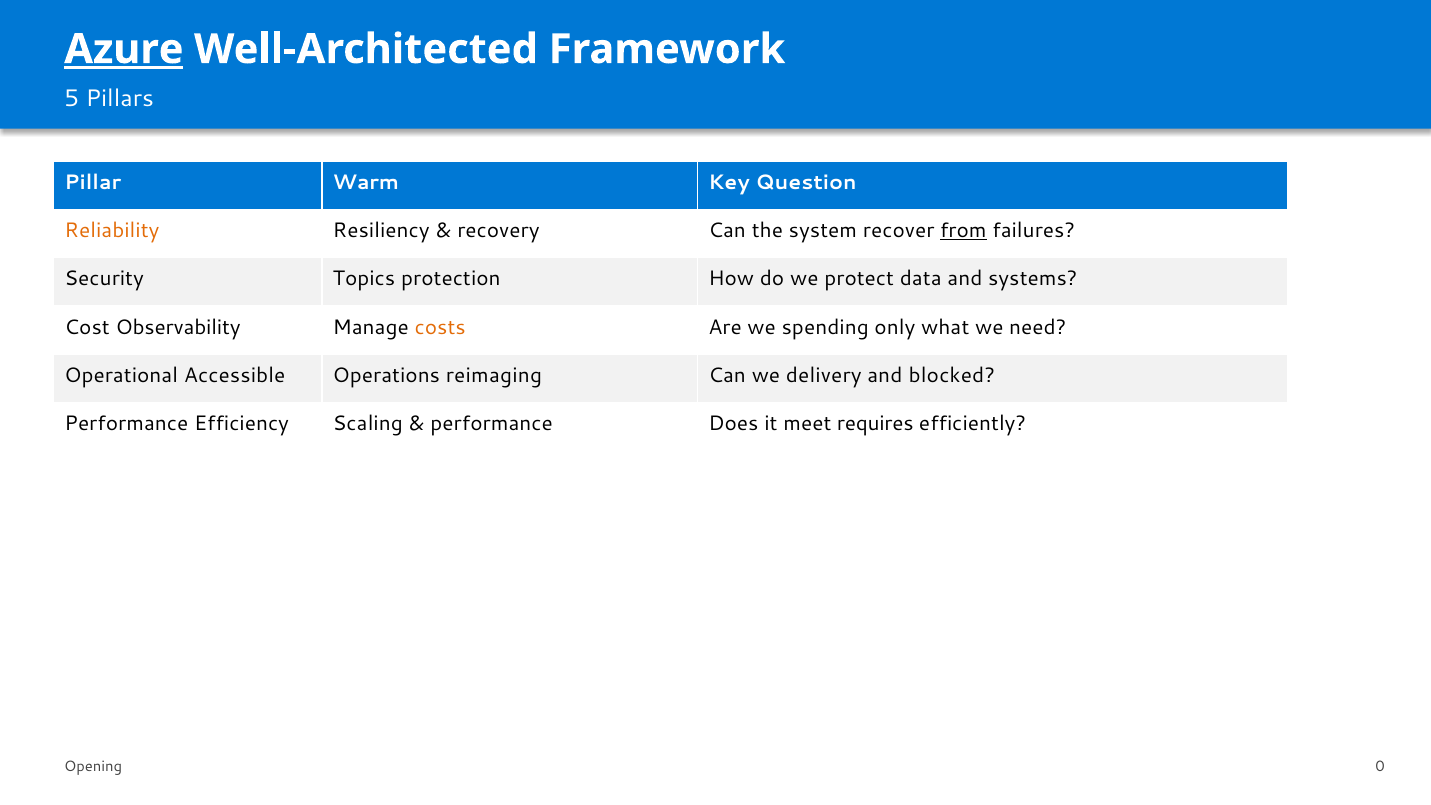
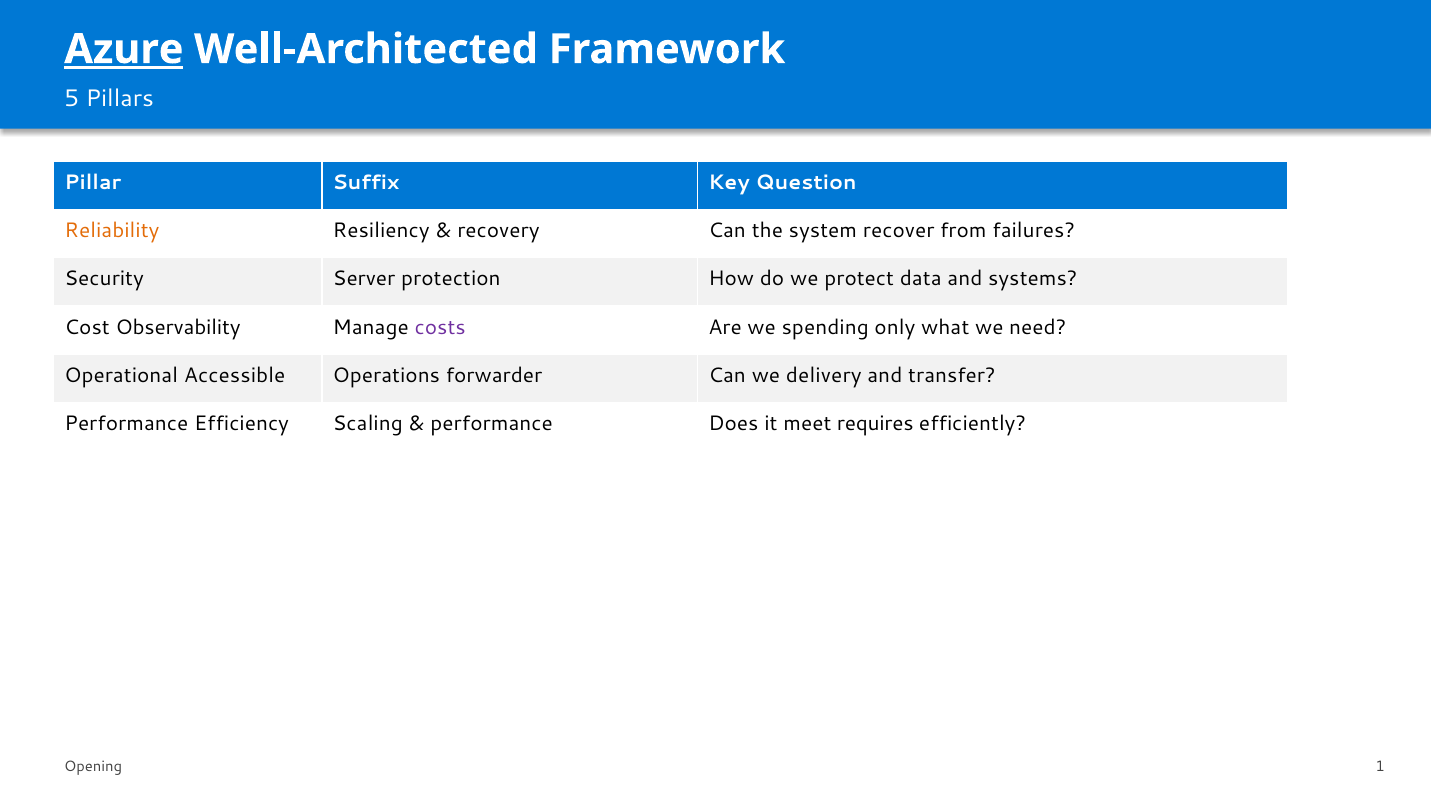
Warm: Warm -> Suffix (366, 182)
from underline: present -> none (963, 231)
Topics: Topics -> Server (364, 279)
costs colour: orange -> purple (440, 327)
reimaging: reimaging -> forwarder (494, 376)
blocked: blocked -> transfer (952, 376)
0: 0 -> 1 (1380, 767)
